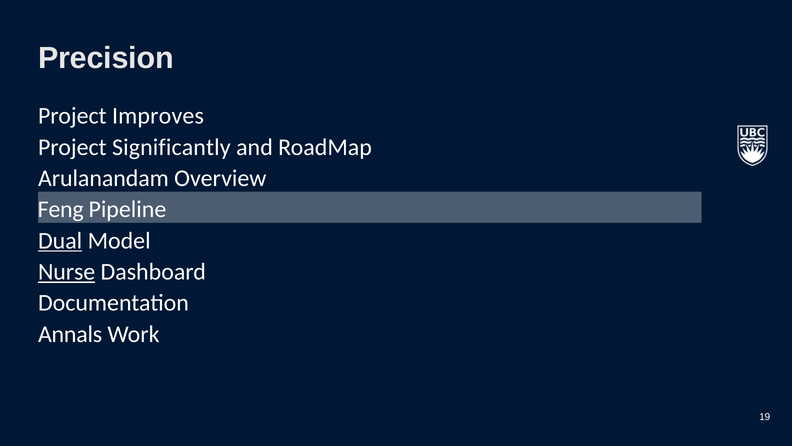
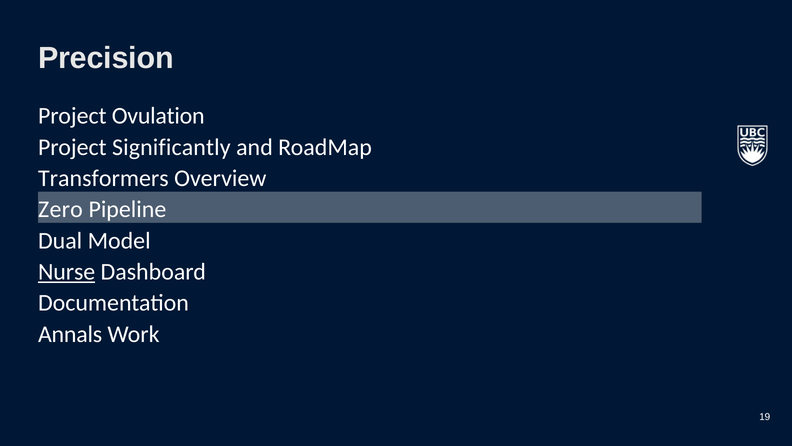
Improves: Improves -> Ovulation (158, 116)
Arulanandam: Arulanandam -> Transformers (103, 178)
Feng: Feng -> Zero (60, 209)
Dual underline: present -> none (60, 240)
